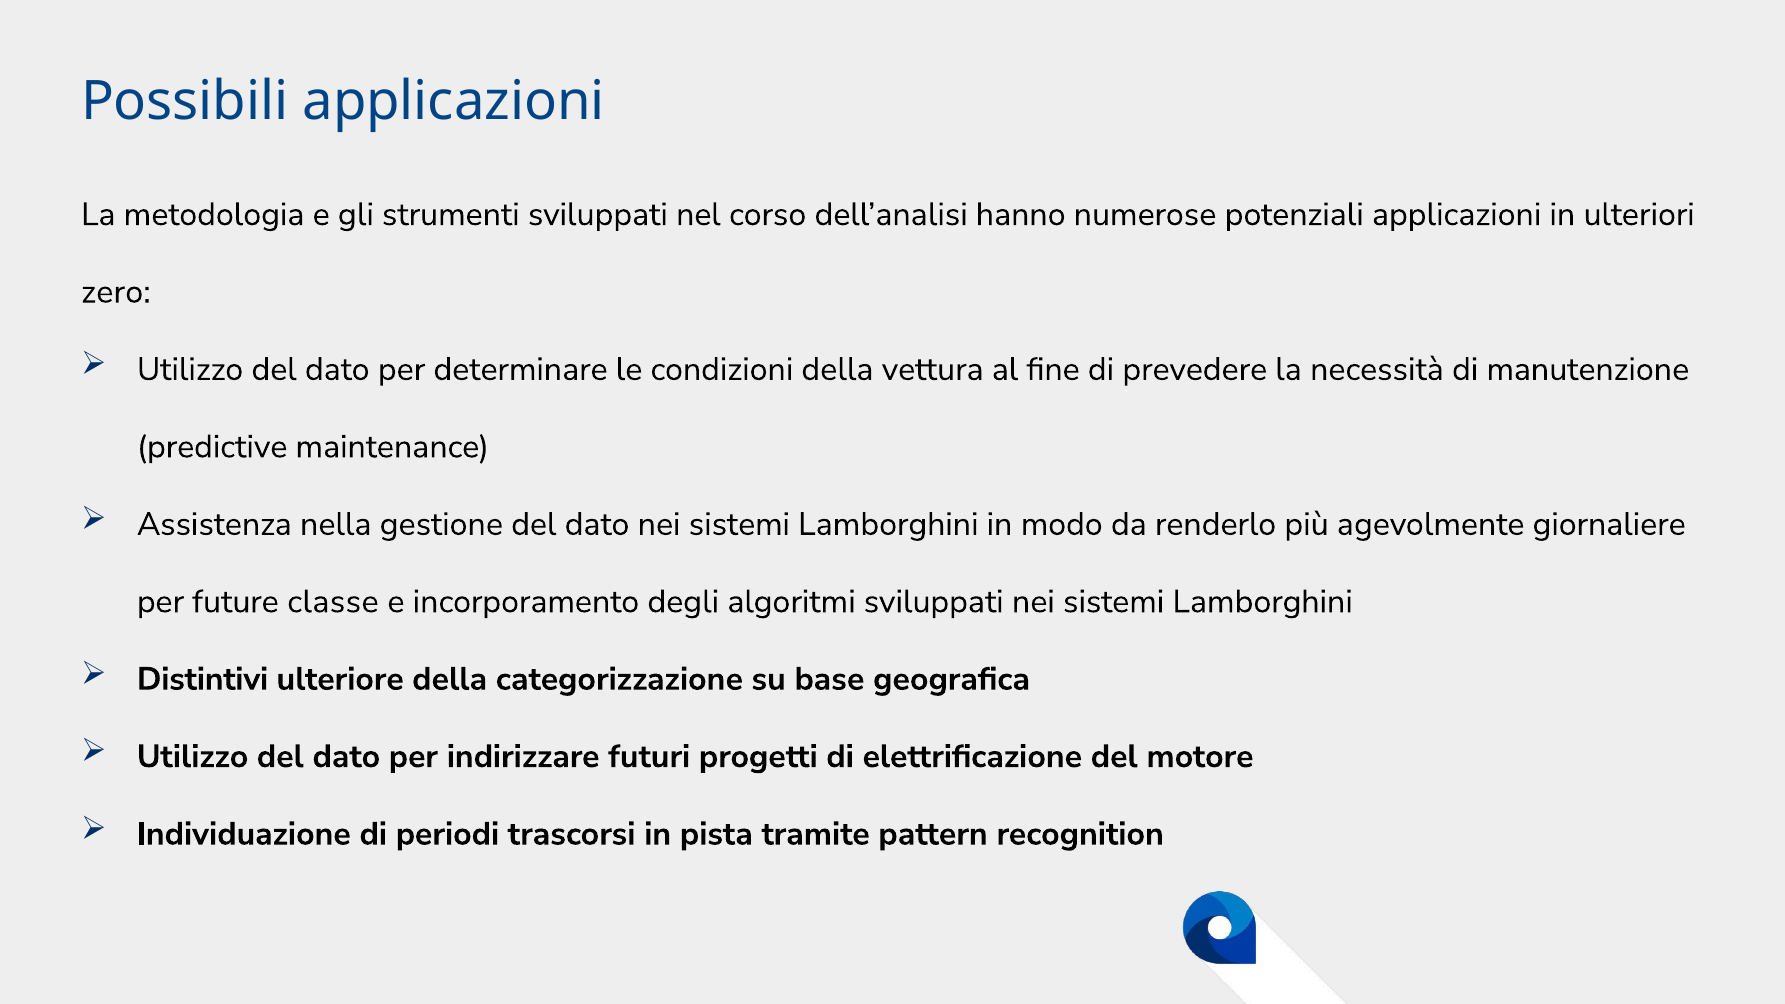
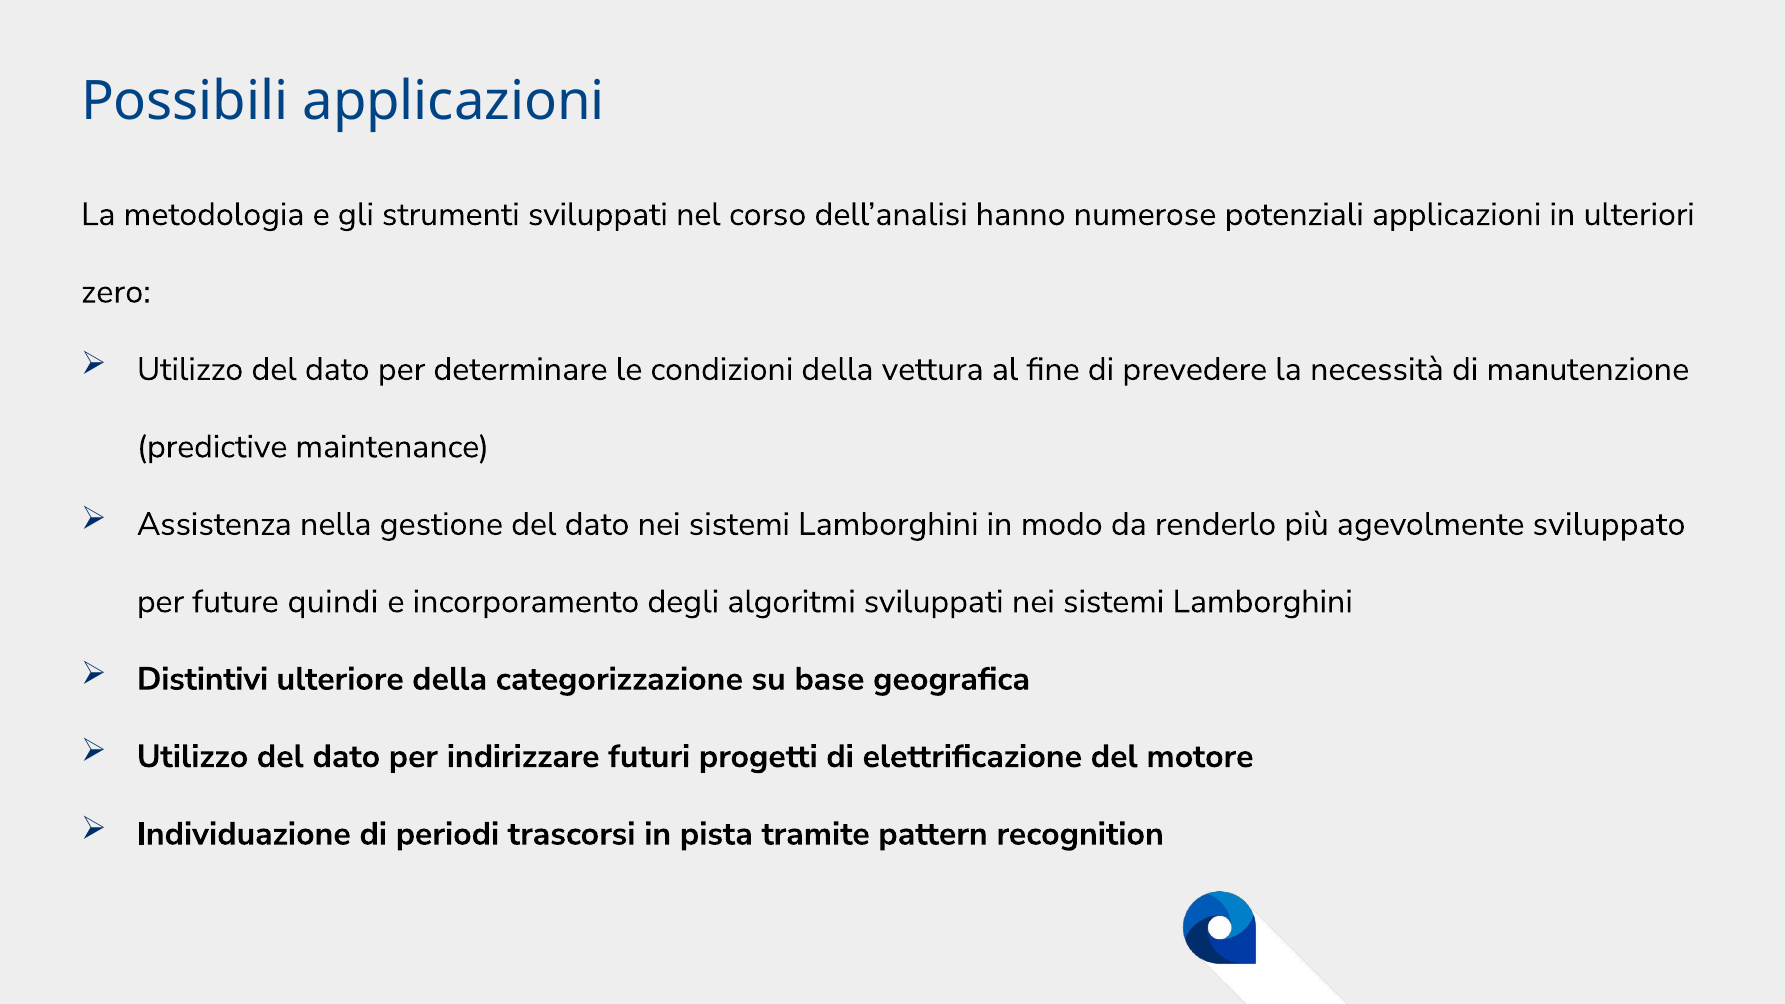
giornaliere: giornaliere -> sviluppato (1609, 524)
classe: classe -> quindi (333, 602)
